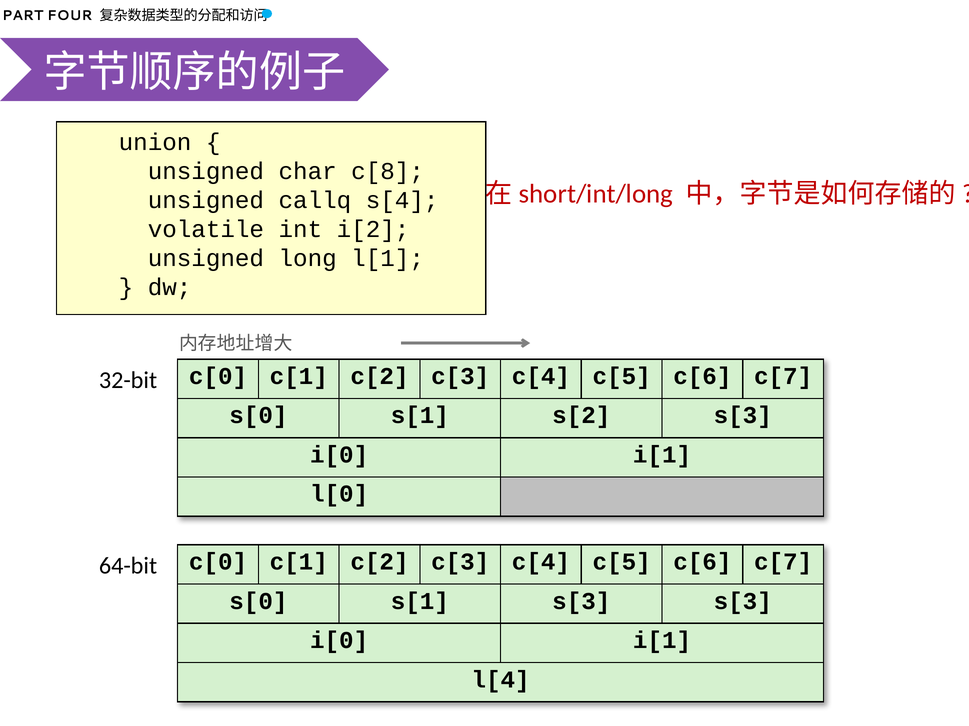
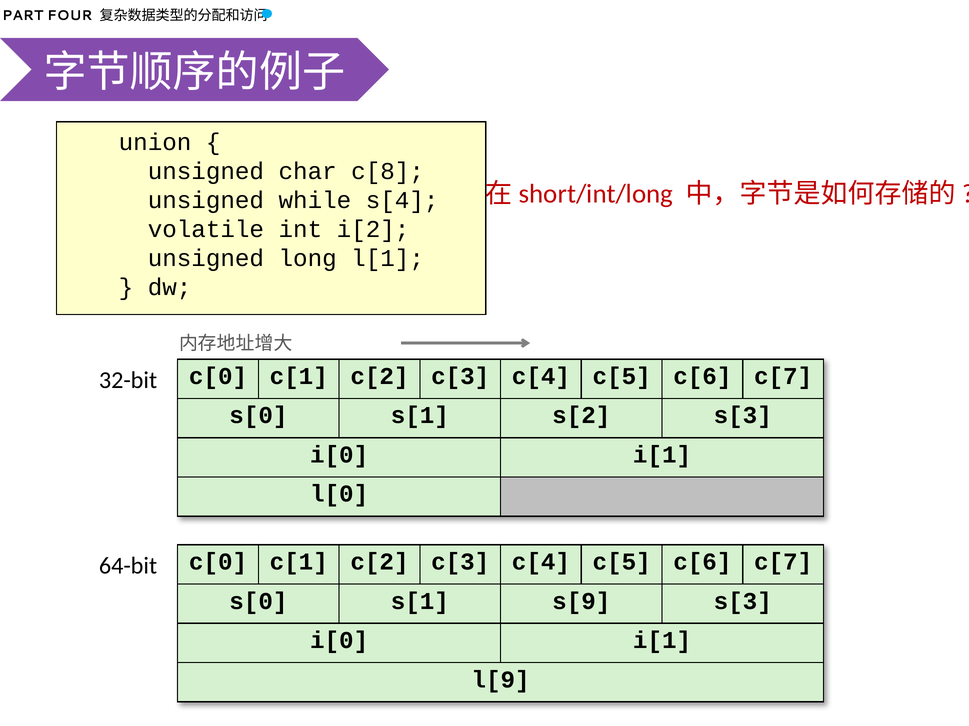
callq: callq -> while (315, 200)
s[1 s[3: s[3 -> s[9 (581, 602)
l[4: l[4 -> l[9 (501, 680)
